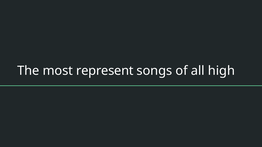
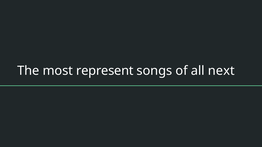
high: high -> next (221, 71)
